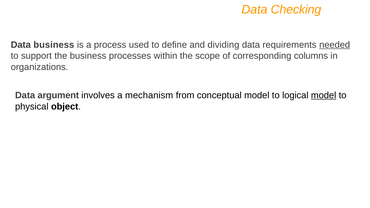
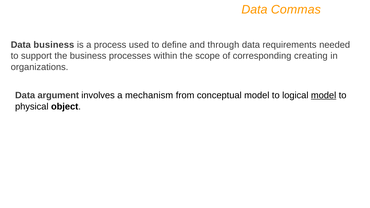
Checking: Checking -> Commas (296, 10)
dividing: dividing -> through (223, 45)
needed underline: present -> none (335, 45)
columns: columns -> creating (311, 56)
